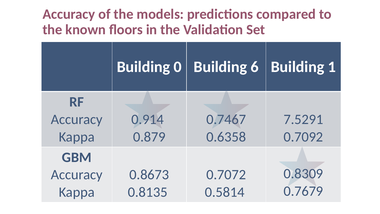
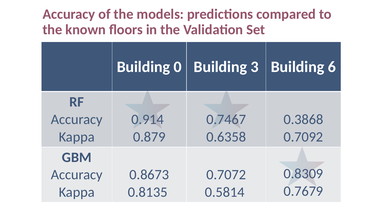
6: 6 -> 3 (255, 67)
1: 1 -> 6 (332, 67)
7.5291: 7.5291 -> 0.3868 (303, 119)
